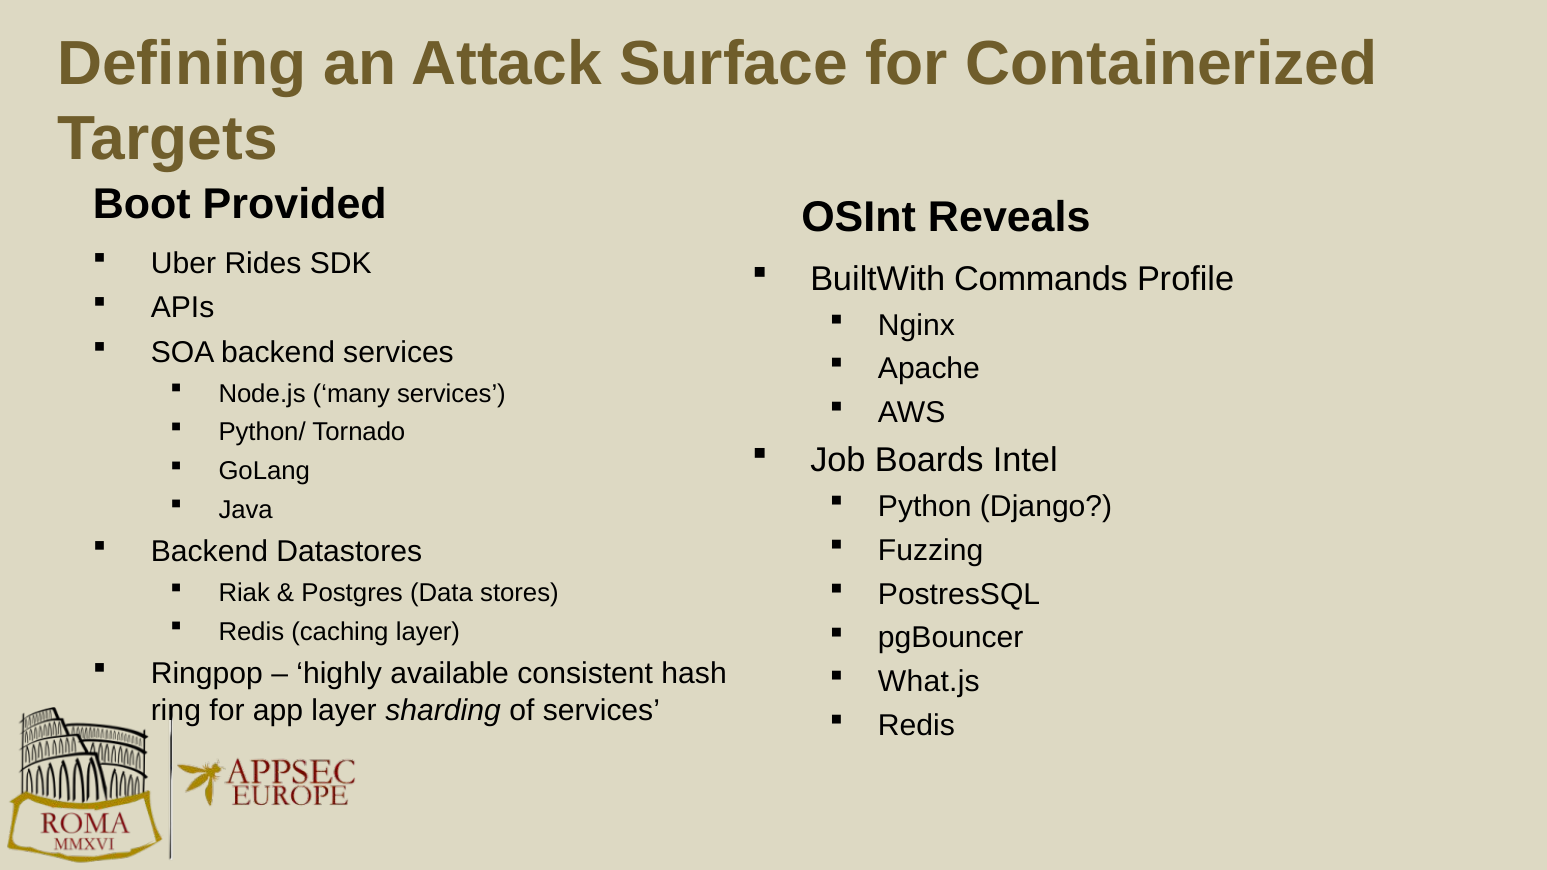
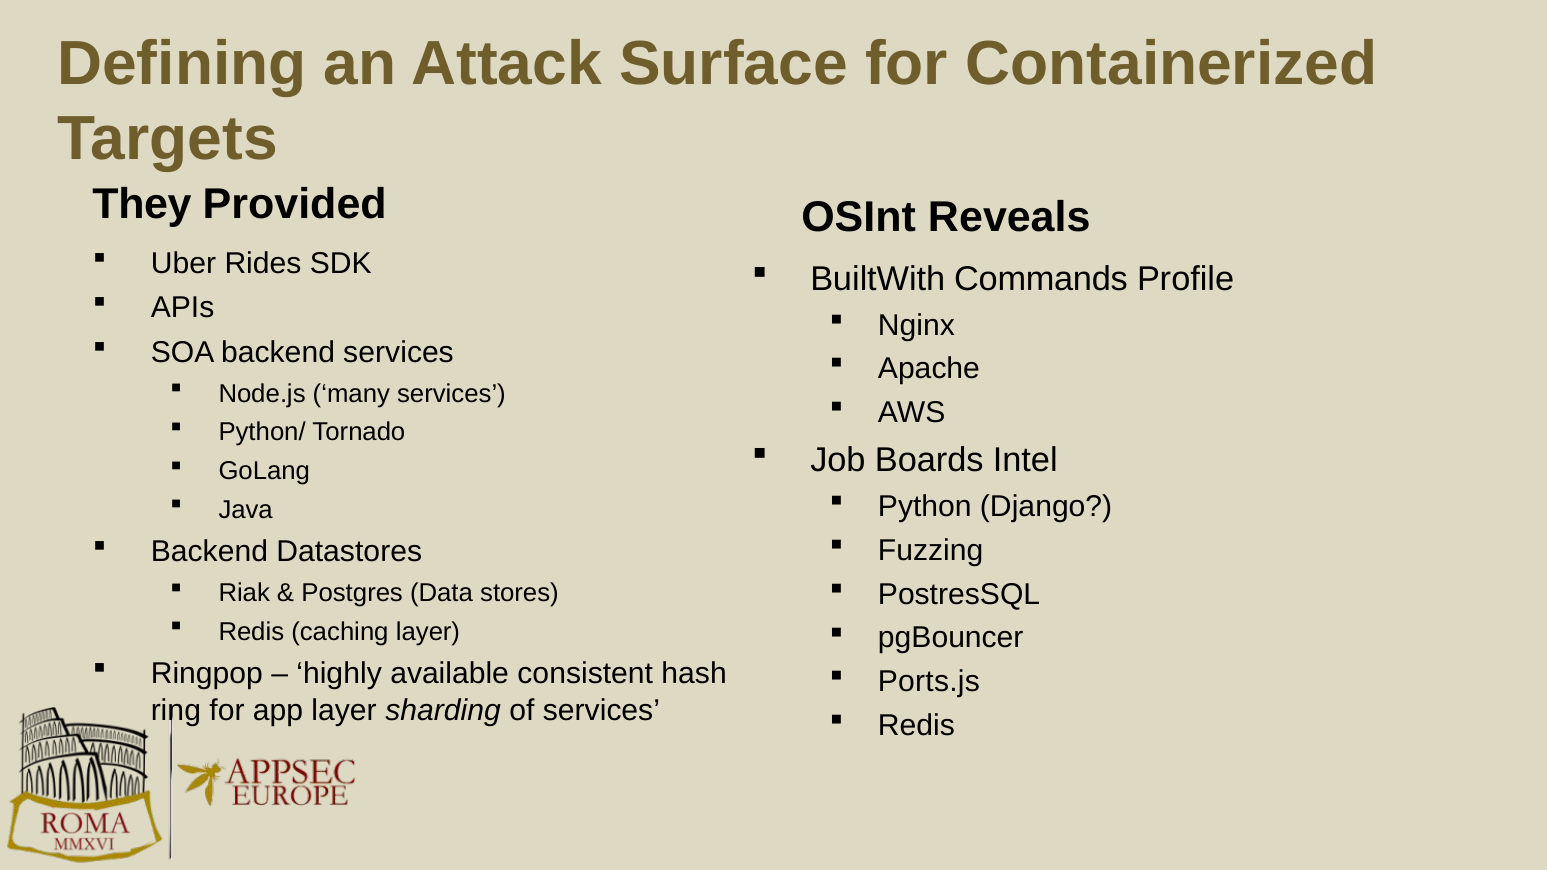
Boot: Boot -> They (142, 205)
What.js: What.js -> Ports.js (929, 682)
